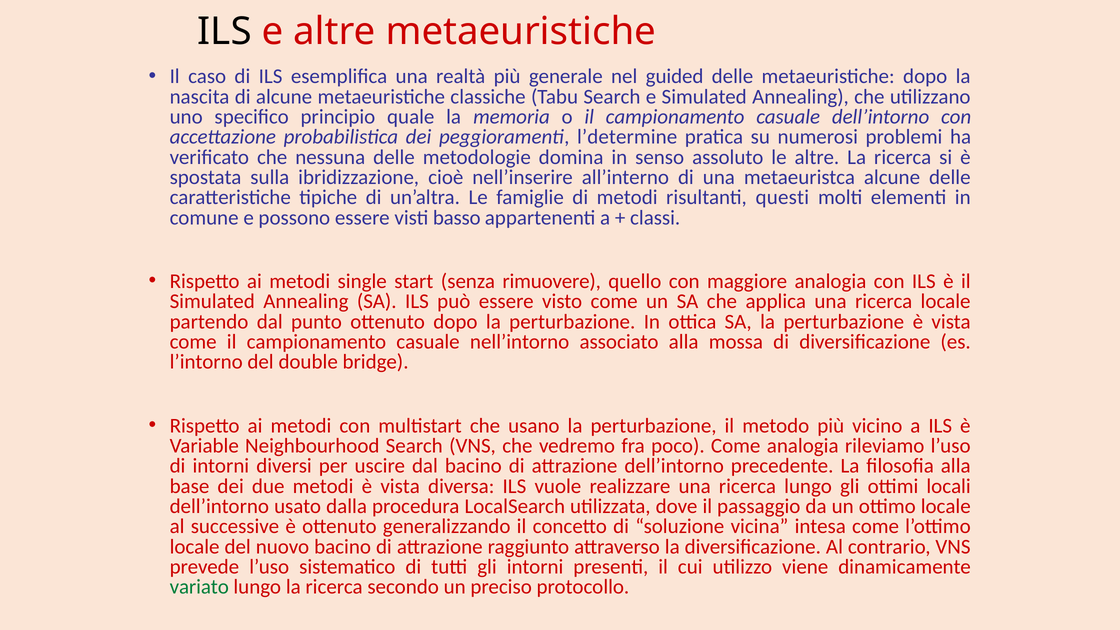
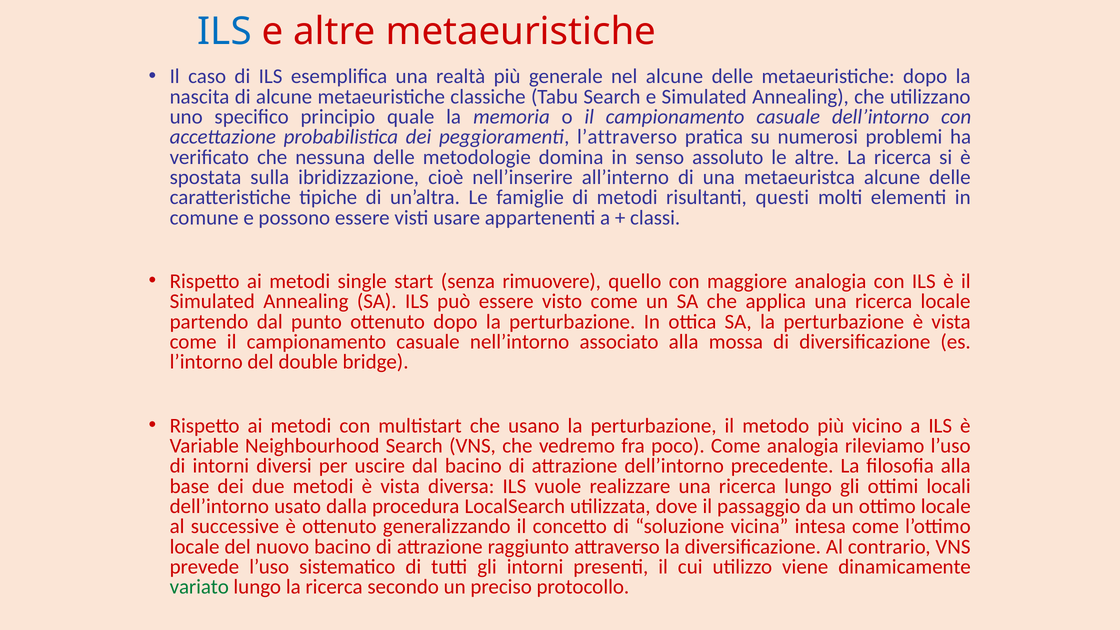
ILS colour: black -> blue (225, 32)
nel guided: guided -> alcune (674, 76)
l’determine: l’determine -> l’attraverso (627, 137)
basso: basso -> usare (457, 218)
